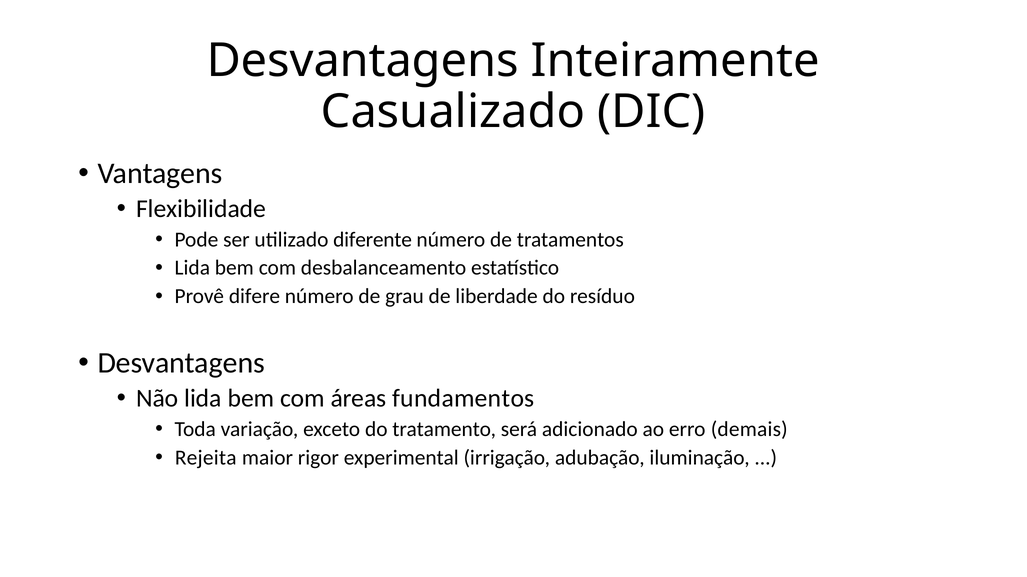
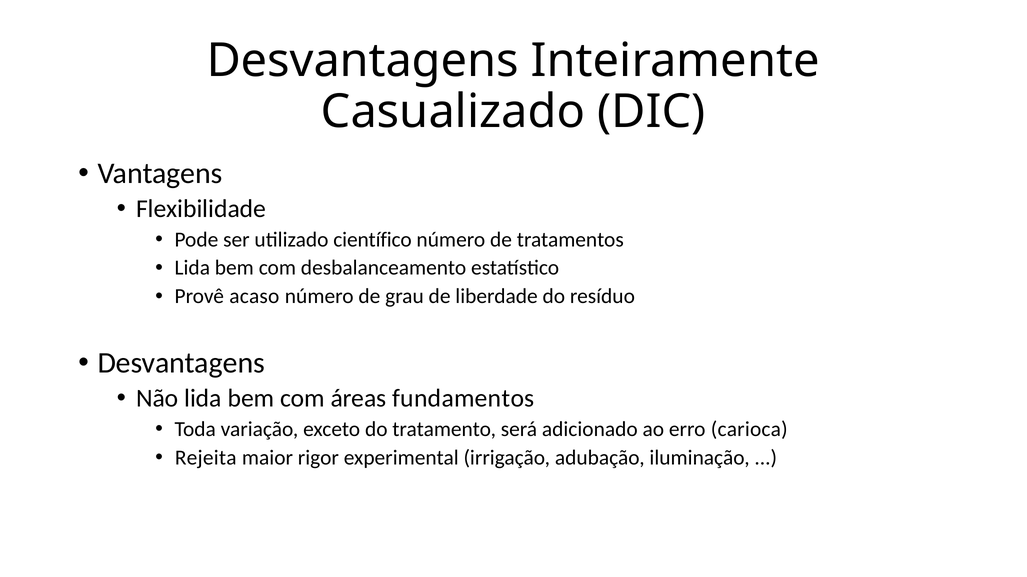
diferente: diferente -> científico (373, 240)
difere: difere -> acaso (254, 297)
demais: demais -> carioca (749, 430)
